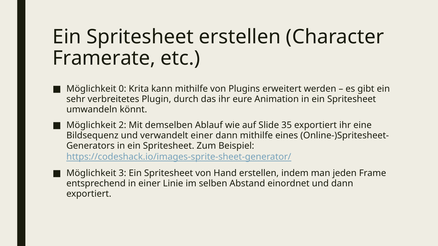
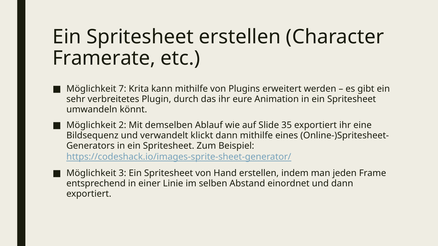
0: 0 -> 7 (122, 89)
verwandelt einer: einer -> klickt (202, 136)
